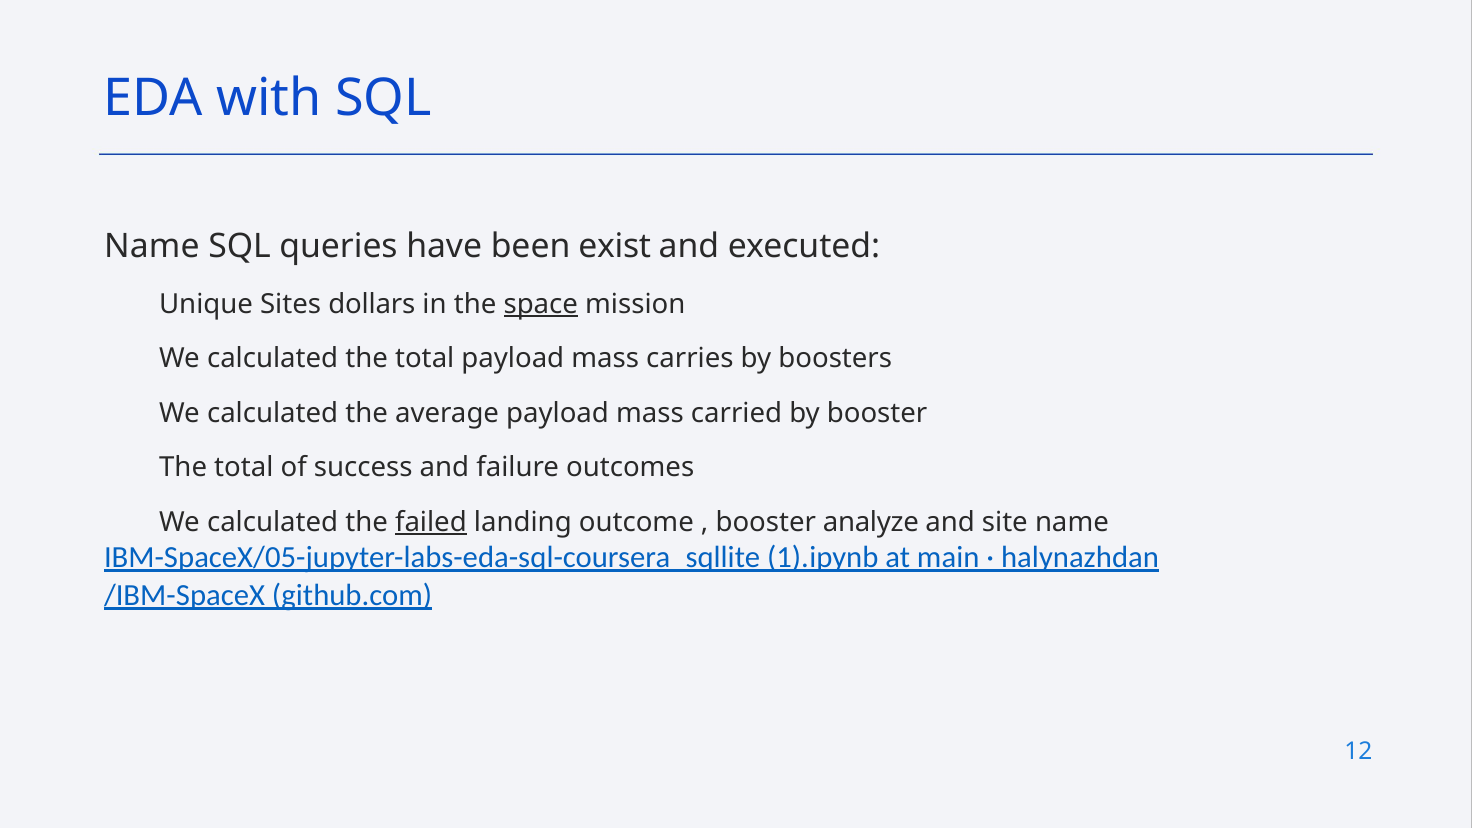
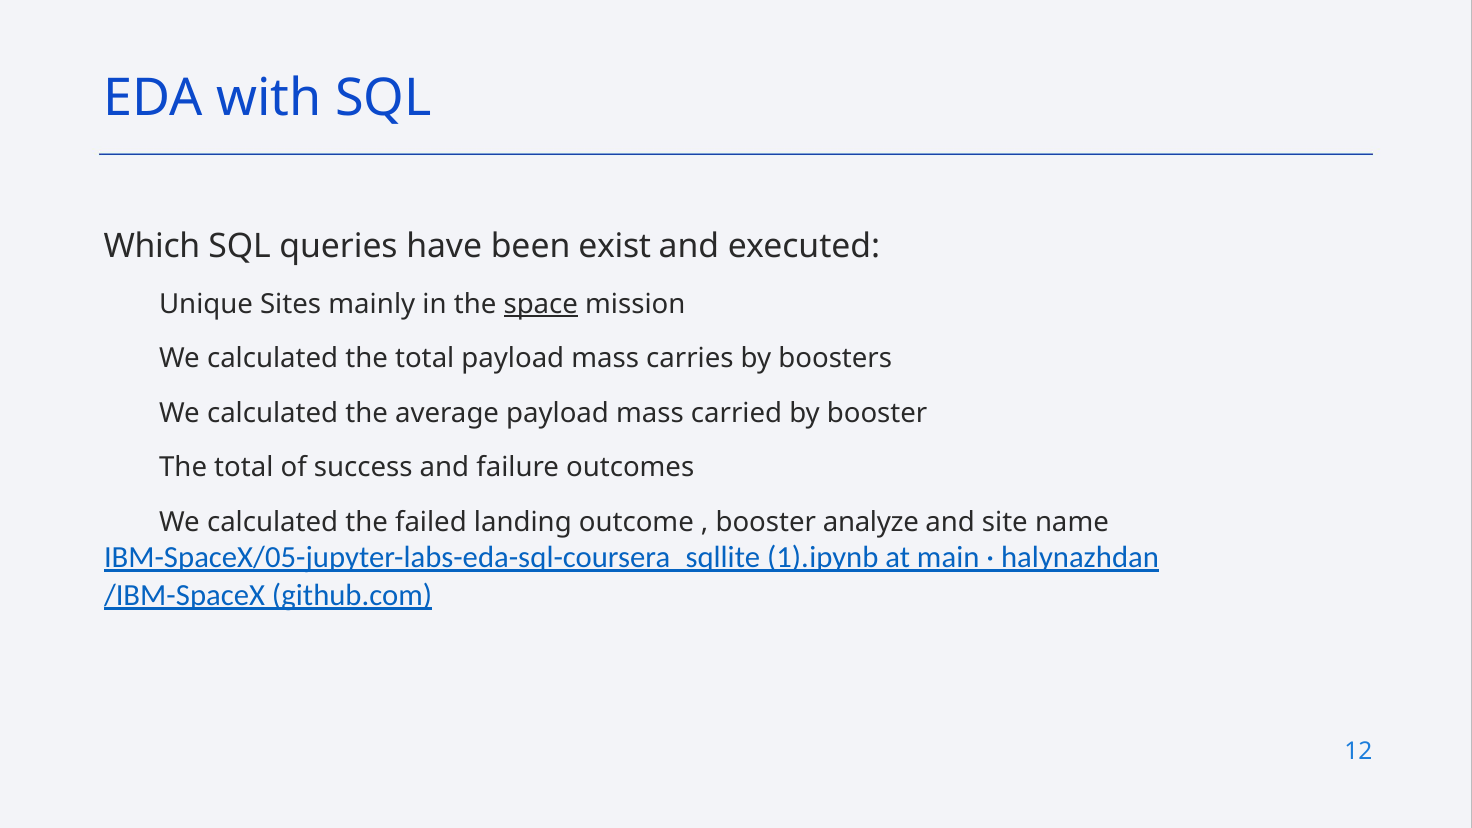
Name: Name -> Which (152, 246)
dollars: dollars -> mainly (372, 304)
failed underline: present -> none (431, 522)
